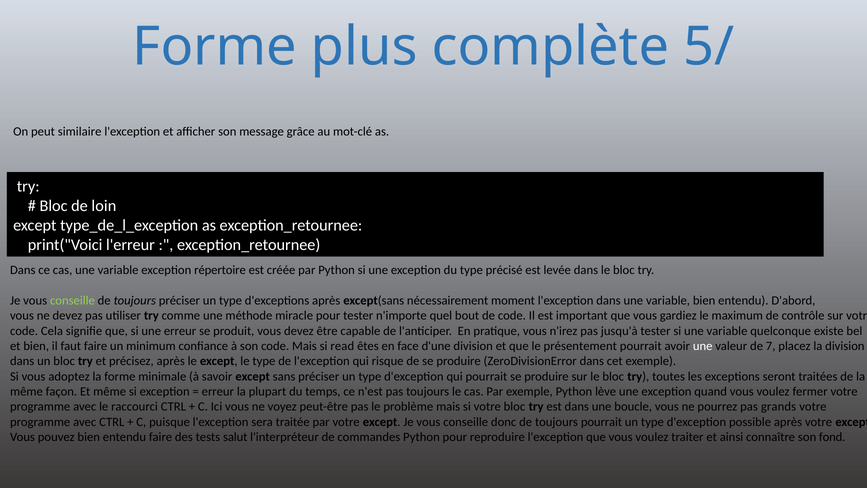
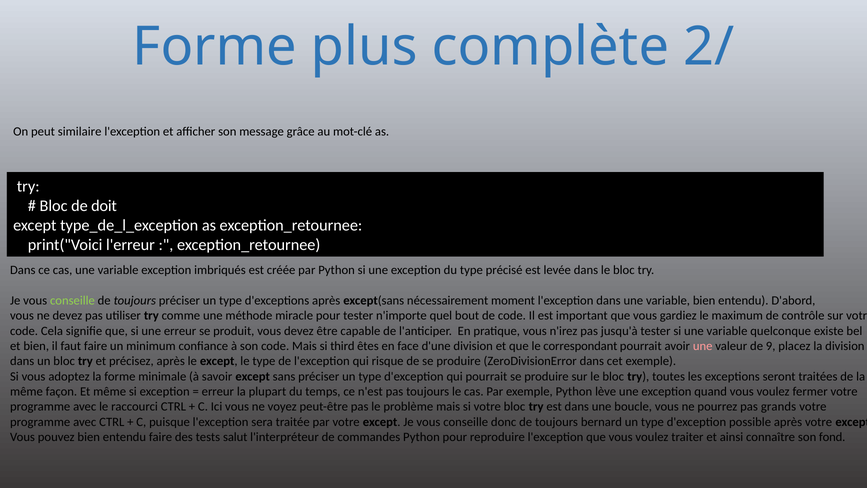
5/: 5/ -> 2/ (709, 47)
loin: loin -> doit (104, 206)
répertoire: répertoire -> imbriqués (220, 270)
read: read -> third (342, 346)
présentement: présentement -> correspondant (580, 346)
une colour: white -> pink (703, 346)
7: 7 -> 9 (771, 346)
toujours pourrait: pourrait -> bernard (601, 422)
